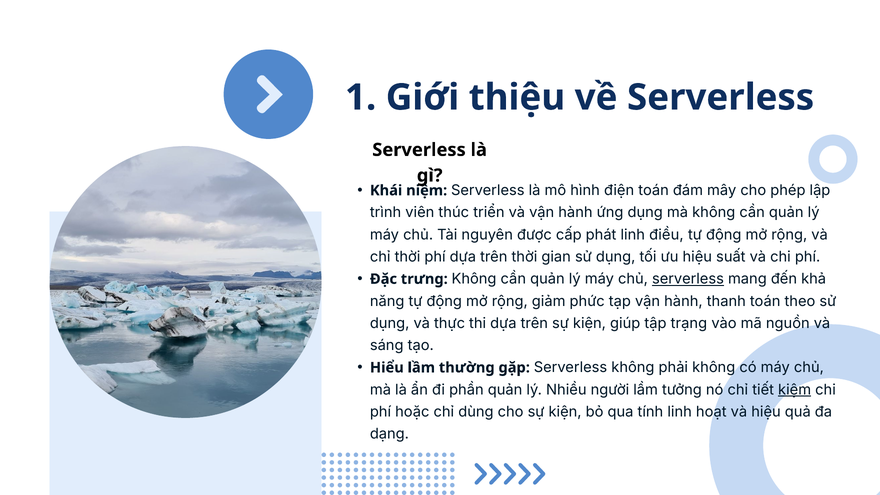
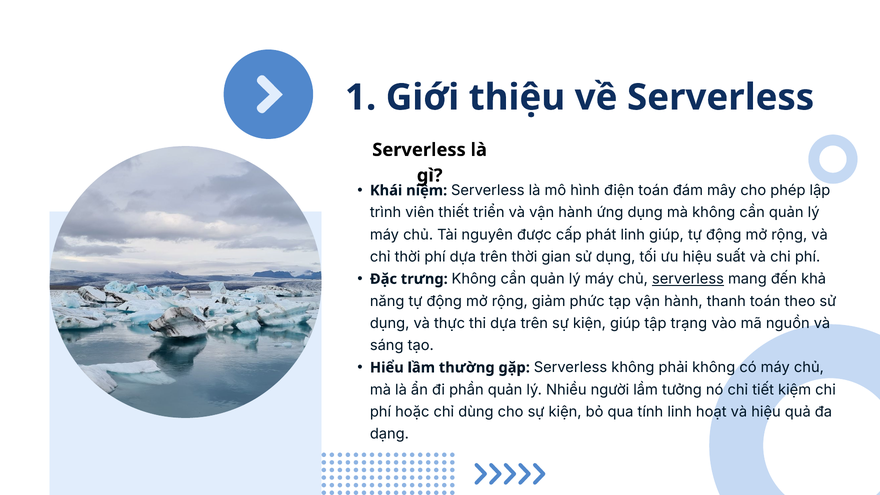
thúc: thúc -> thiết (454, 213)
linh điều: điều -> giúp (666, 235)
kiệm underline: present -> none (795, 390)
